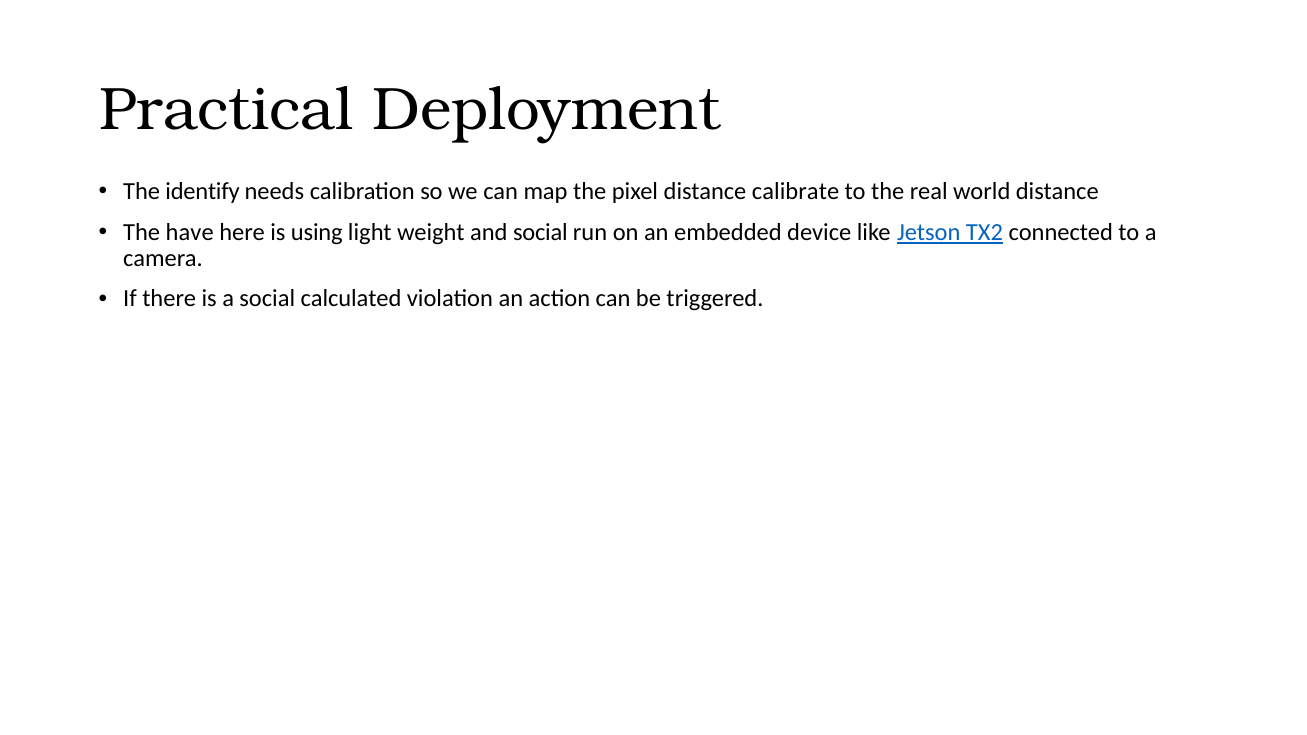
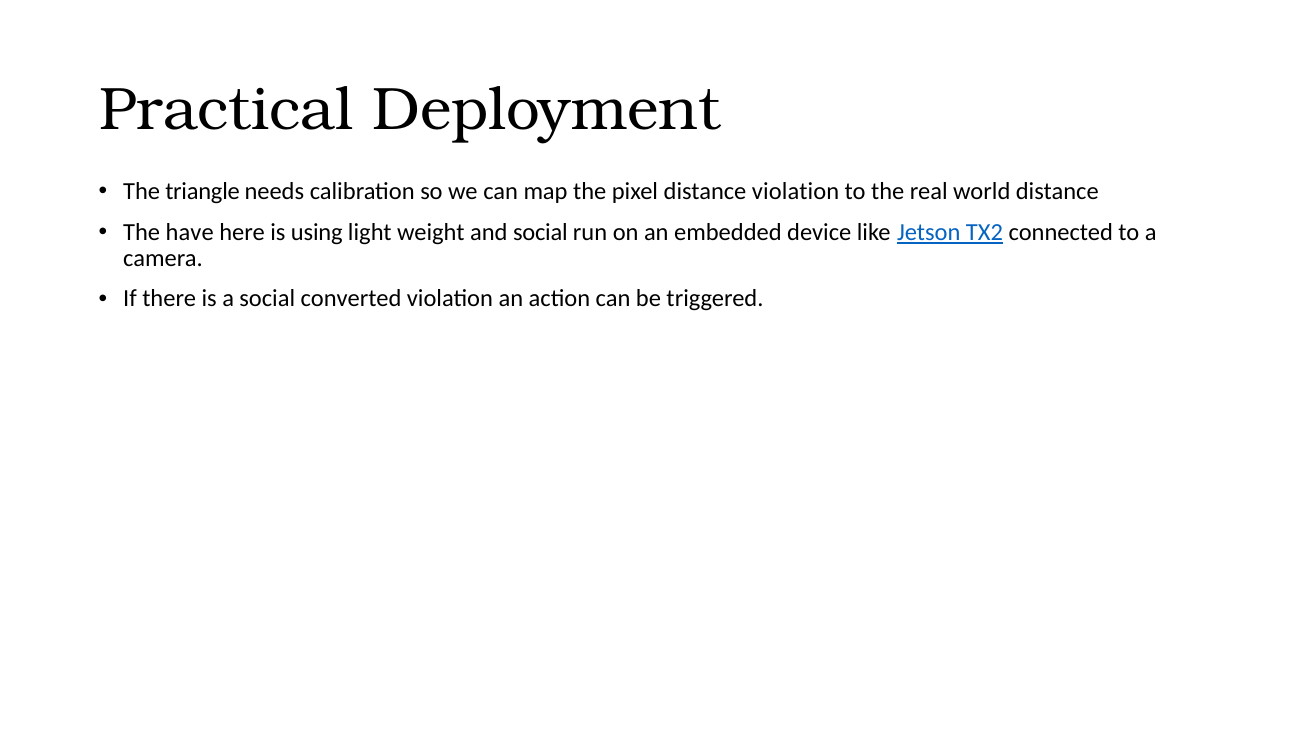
identify: identify -> triangle (203, 192)
distance calibrate: calibrate -> violation (796, 192)
calculated: calculated -> converted (351, 299)
